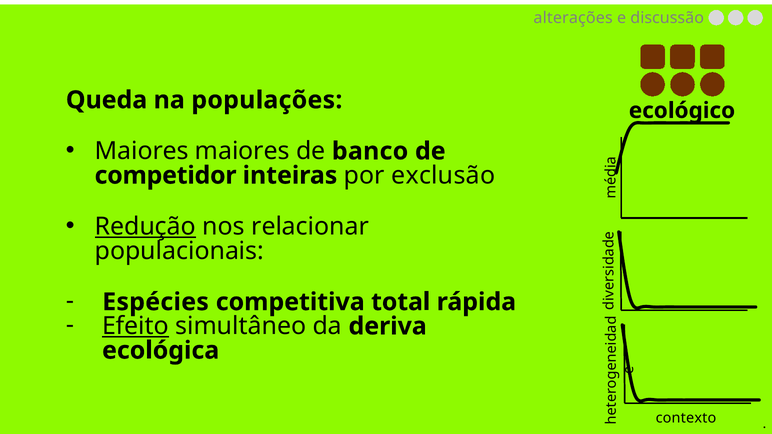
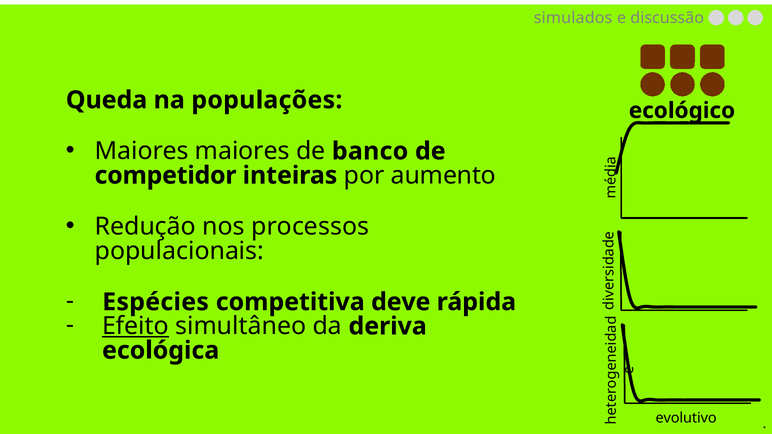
alterações: alterações -> simulados (573, 18)
exclusão: exclusão -> aumento (443, 176)
Redução underline: present -> none (145, 227)
relacionar: relacionar -> processos (310, 227)
total: total -> deve (401, 302)
contexto: contexto -> evolutivo (686, 418)
